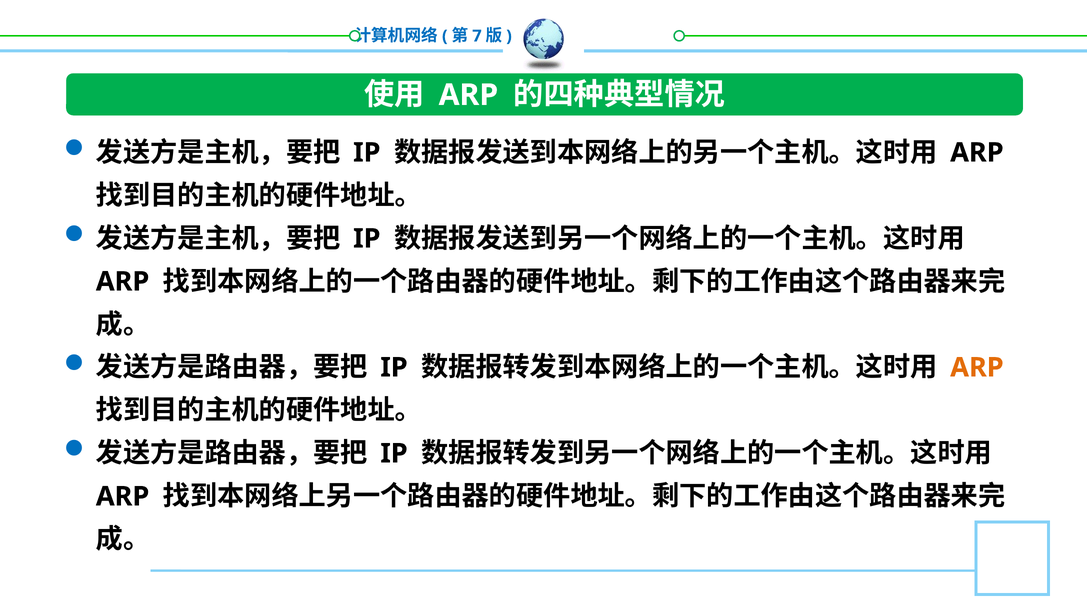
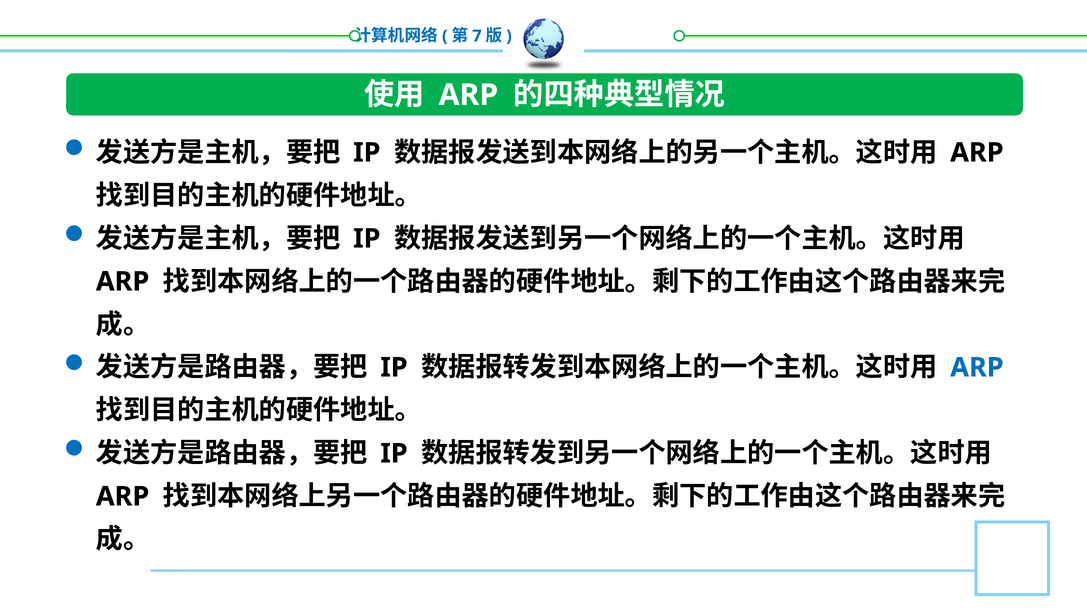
ARP colour: orange -> blue (977, 368)
